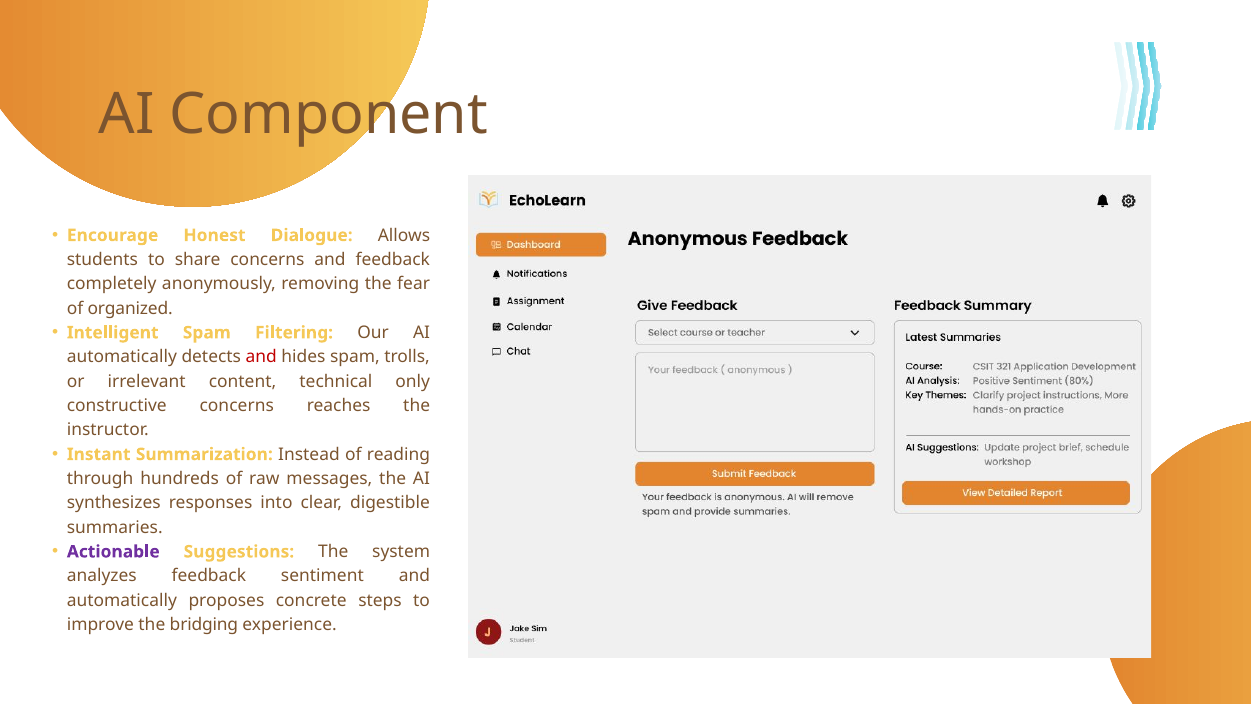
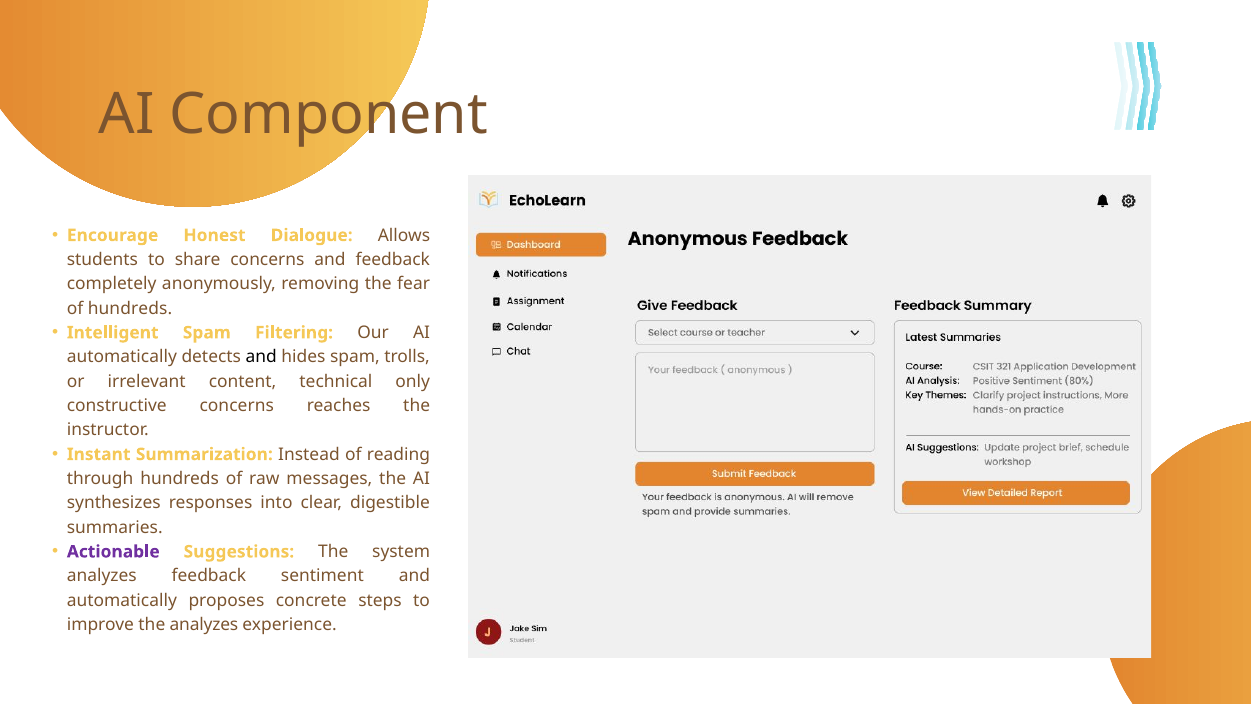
of organized: organized -> hundreds (130, 308)
and colour: red -> black (261, 357)
the bridging: bridging -> analyzes (204, 624)
